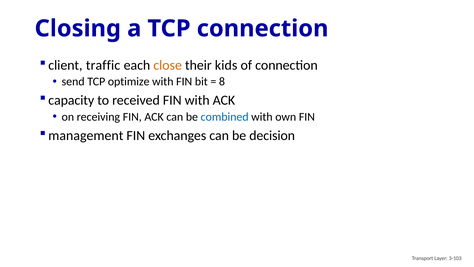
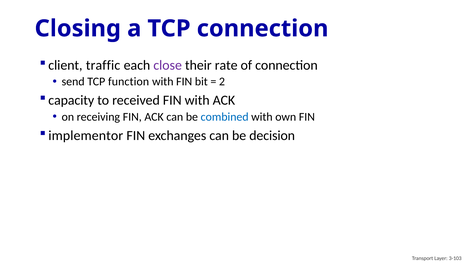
close colour: orange -> purple (168, 65)
kids: kids -> rate (226, 65)
optimize: optimize -> function (129, 82)
8: 8 -> 2 (222, 82)
management: management -> implementor (86, 135)
